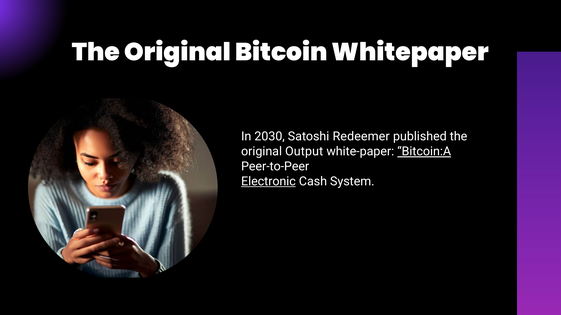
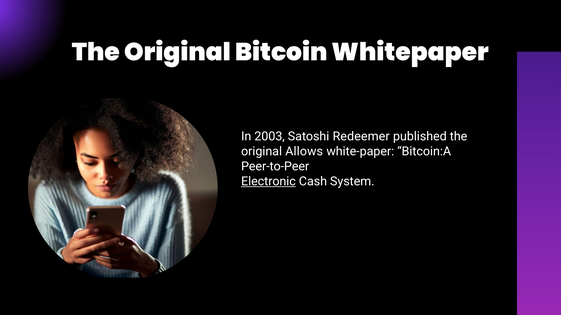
2030: 2030 -> 2003 (270, 137)
Output: Output -> Allows (304, 152)
Bitcoin:A underline: present -> none (424, 152)
